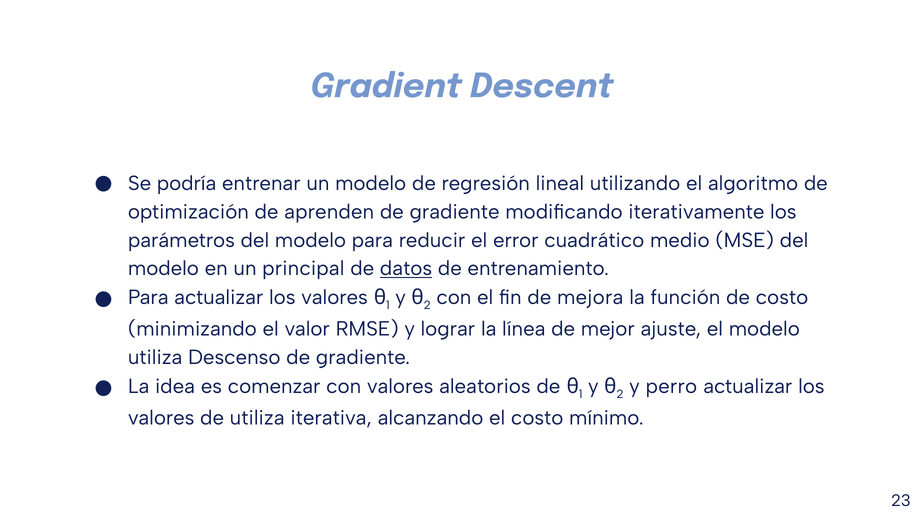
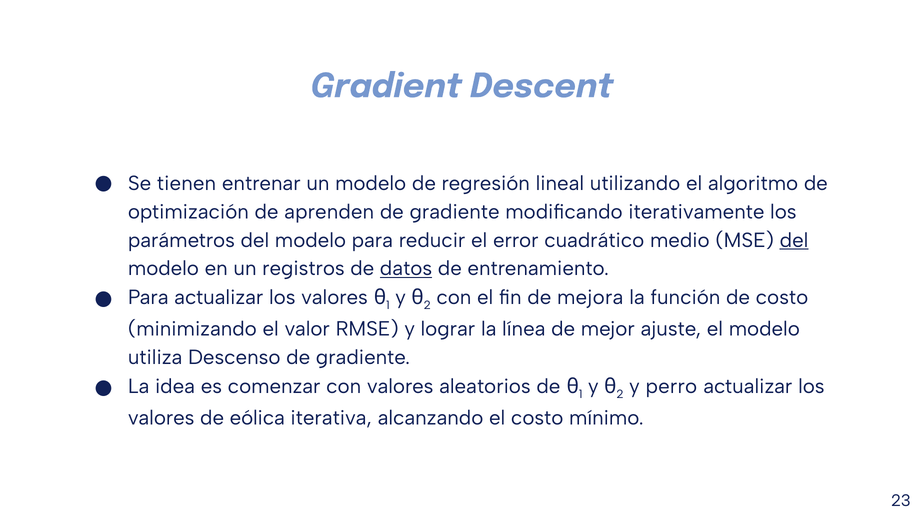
podría: podría -> tienen (187, 184)
del underline: none -> present (794, 240)
principal: principal -> registros (303, 268)
de utiliza: utiliza -> eólica (257, 418)
